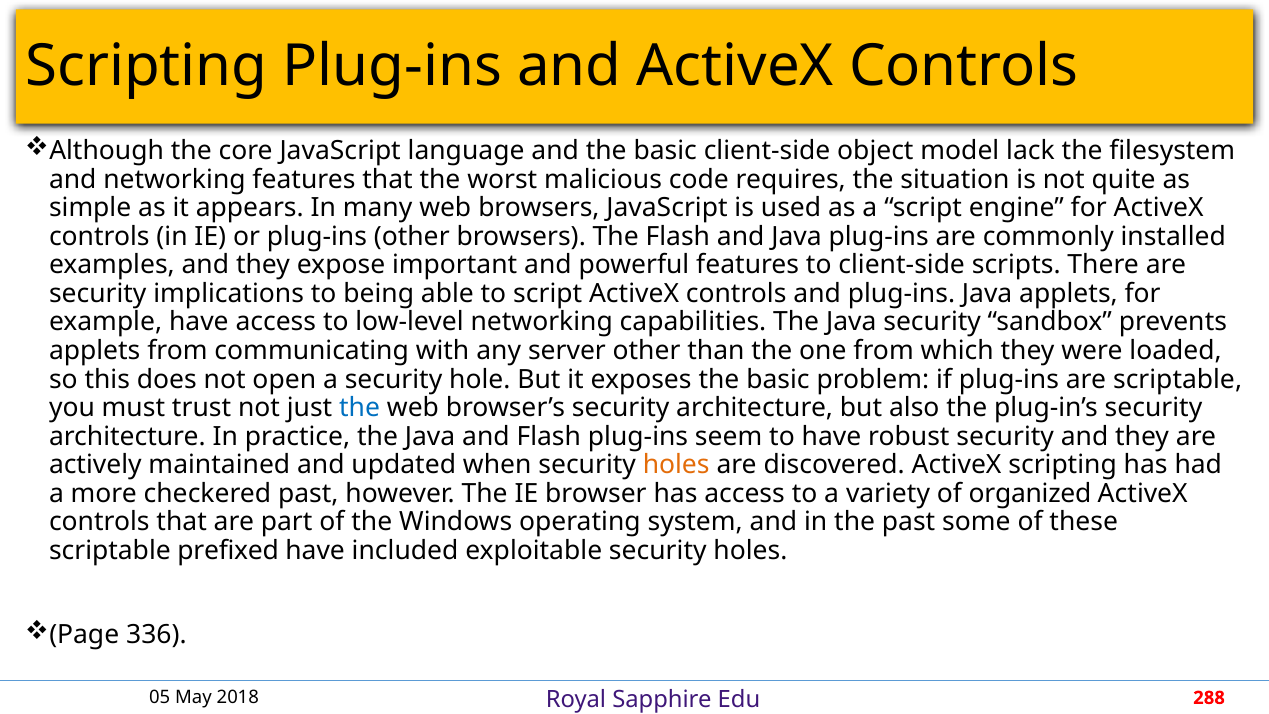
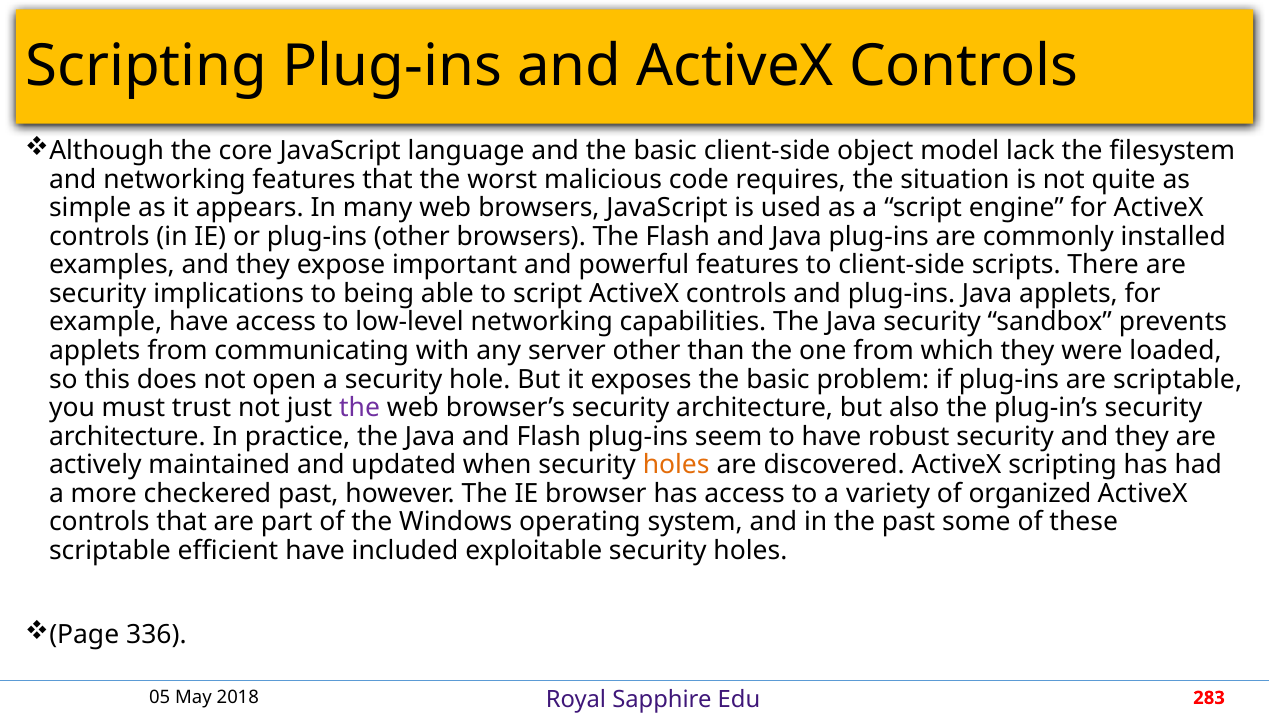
the colour: blue -> purple (360, 408)
prefixed: prefixed -> efficient (228, 551)
288: 288 -> 283 (1209, 698)
